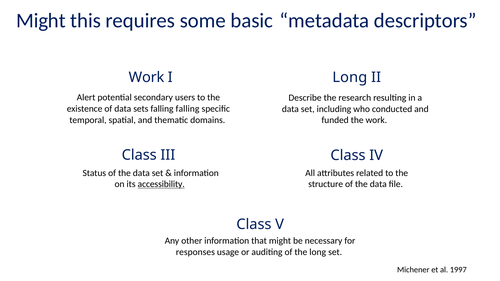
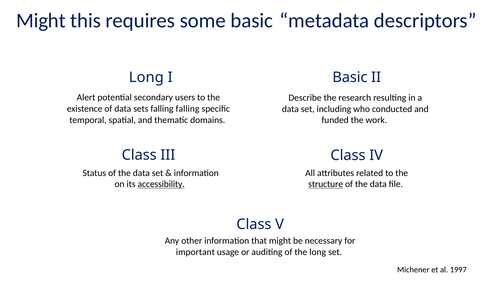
Work: Work -> Long (146, 77)
Long: Long -> Basic (350, 77)
structure underline: none -> present (326, 184)
responses: responses -> important (195, 252)
